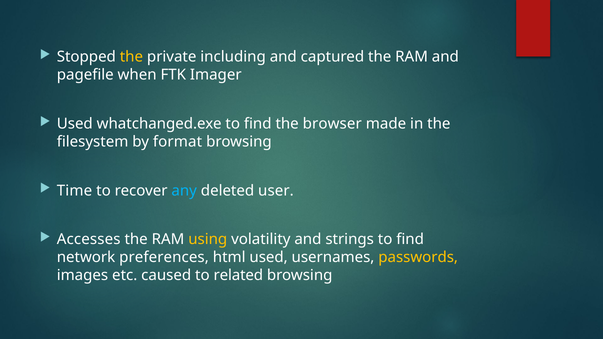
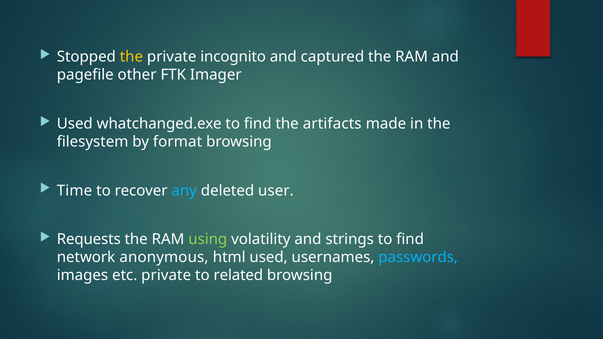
including: including -> incognito (233, 57)
when: when -> other (137, 75)
browser: browser -> artifacts (332, 124)
Accesses: Accesses -> Requests (89, 239)
using colour: yellow -> light green (208, 239)
preferences: preferences -> anonymous (164, 257)
passwords colour: yellow -> light blue (418, 257)
etc caused: caused -> private (166, 276)
